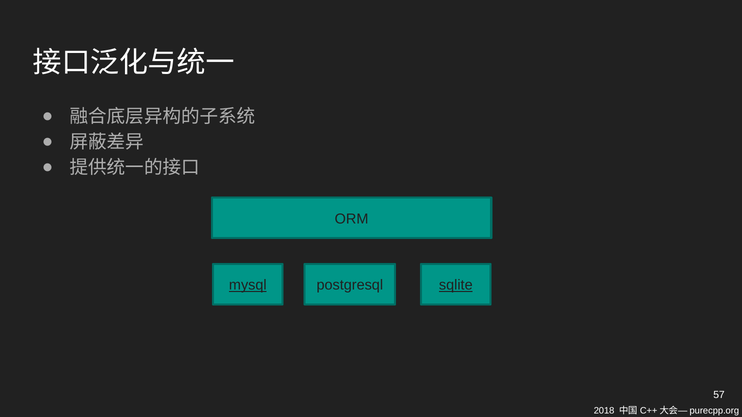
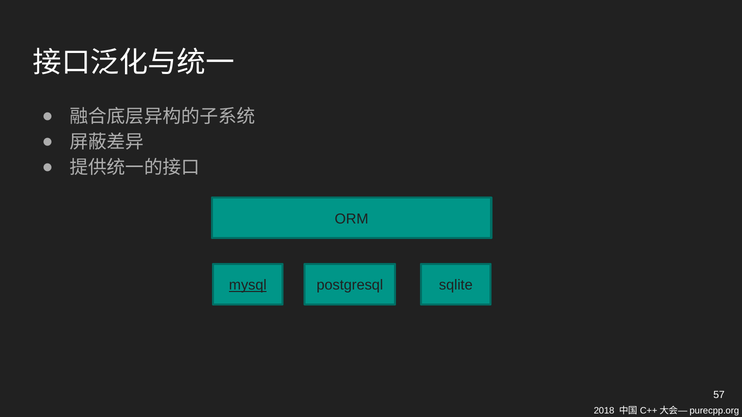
sqlite underline: present -> none (456, 285)
